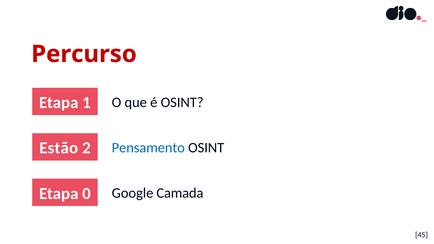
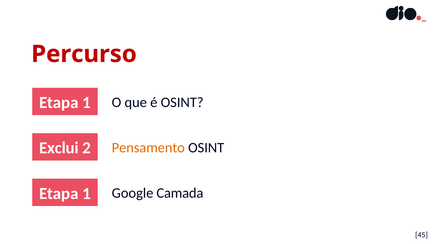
Estão: Estão -> Exclui (59, 148)
Pensamento colour: blue -> orange (148, 148)
0: 0 -> 1 (86, 194)
